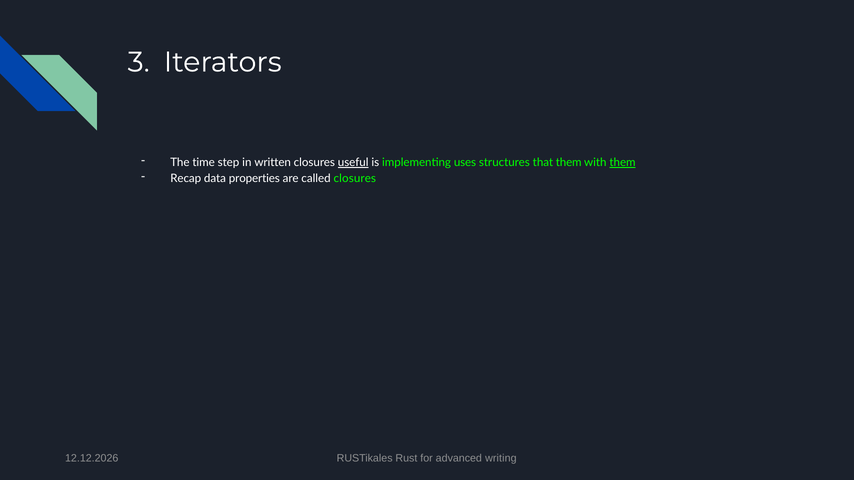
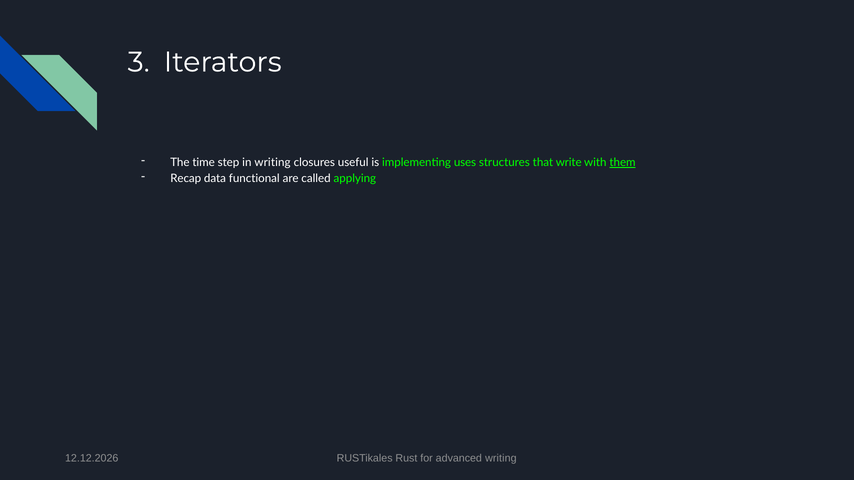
in written: written -> writing (273, 163)
useful underline: present -> none (353, 163)
that them: them -> write (569, 163)
properties: properties -> functional (254, 179)
called closures: closures -> applying (355, 179)
